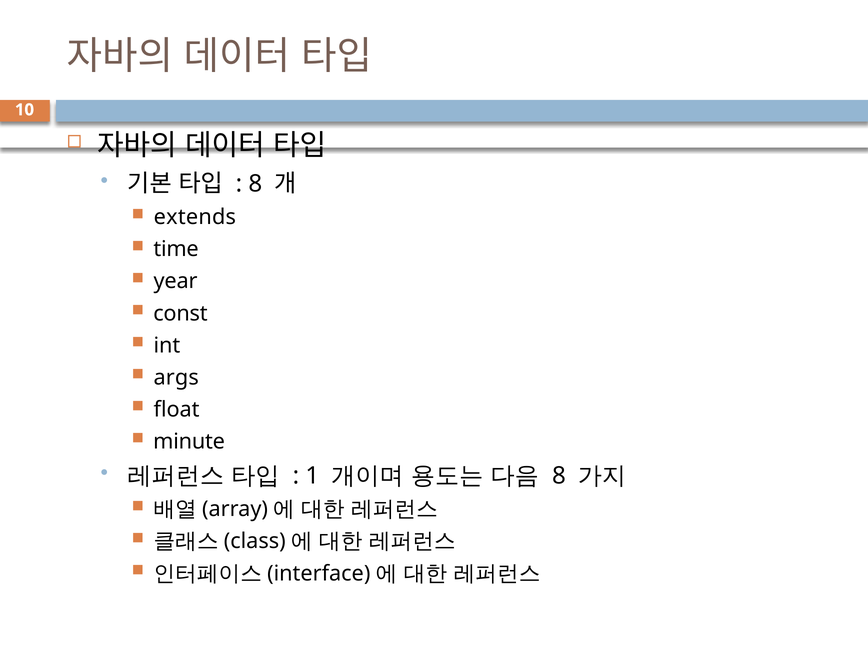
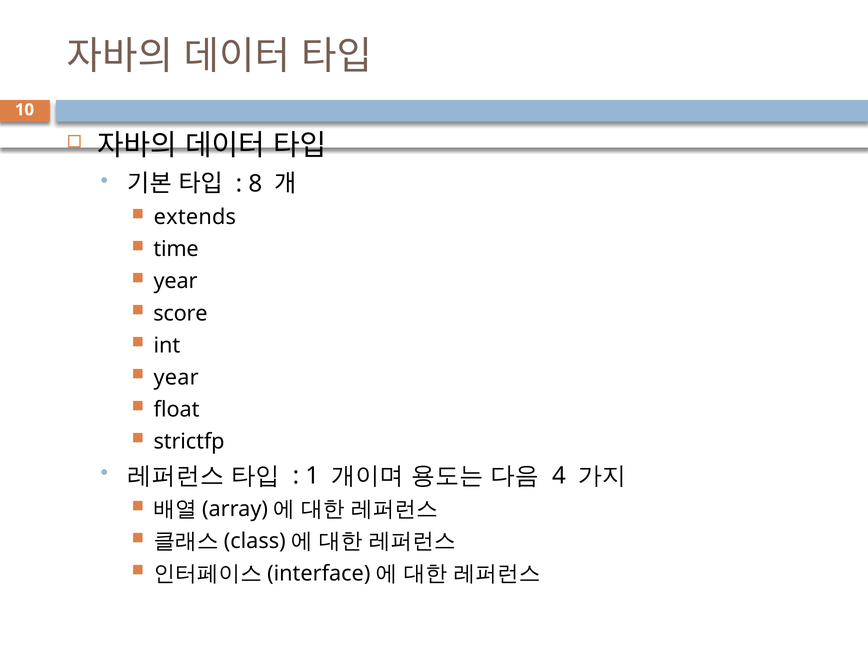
const: const -> score (180, 313)
args: args -> year (176, 377)
minute: minute -> strictfp (189, 442)
8: 8 -> 4 (559, 476)
